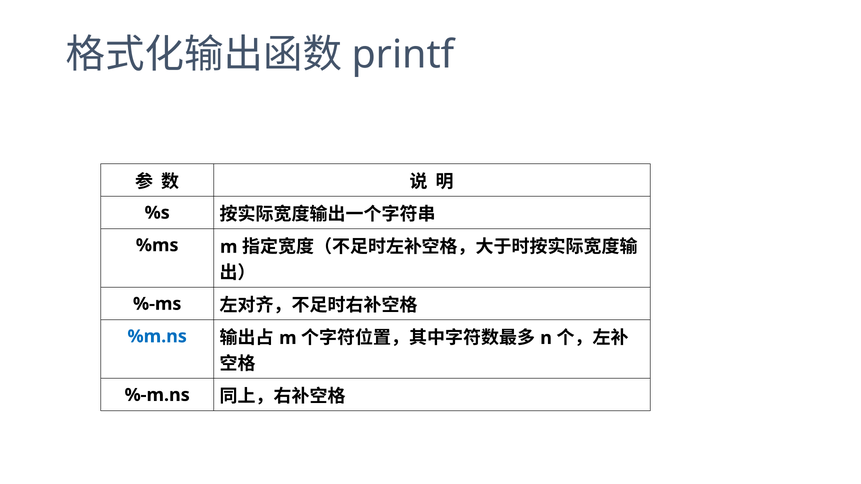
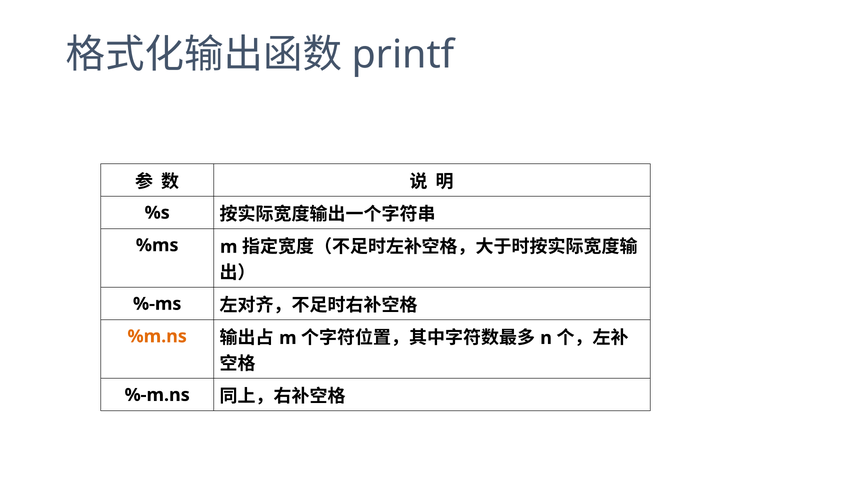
%m.ns colour: blue -> orange (157, 337)
